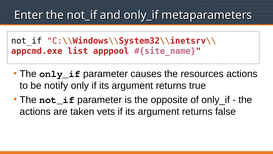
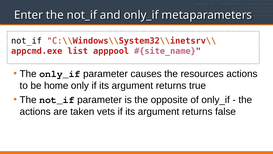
notify: notify -> home (56, 85)
